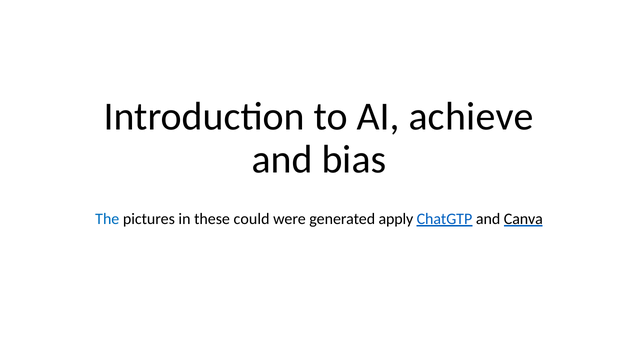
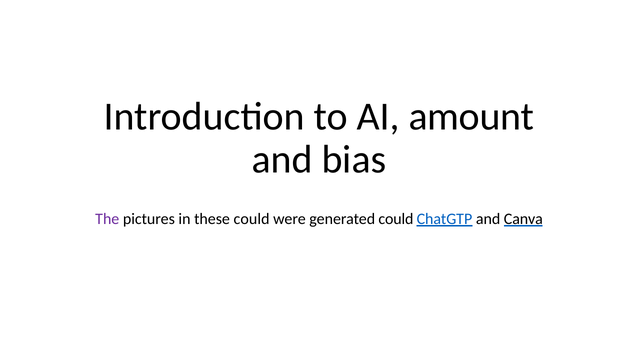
achieve: achieve -> amount (471, 116)
The colour: blue -> purple (107, 219)
generated apply: apply -> could (396, 219)
